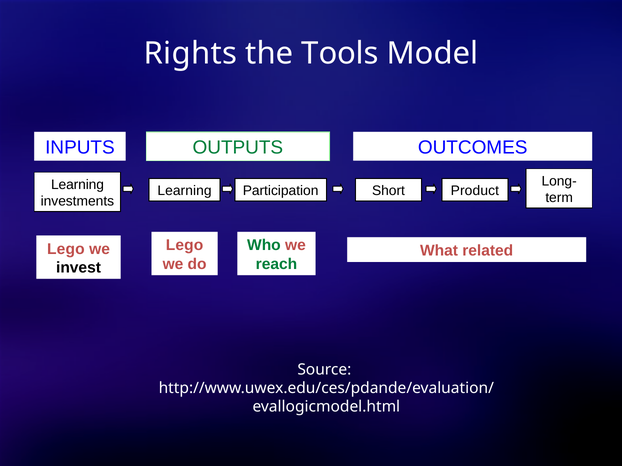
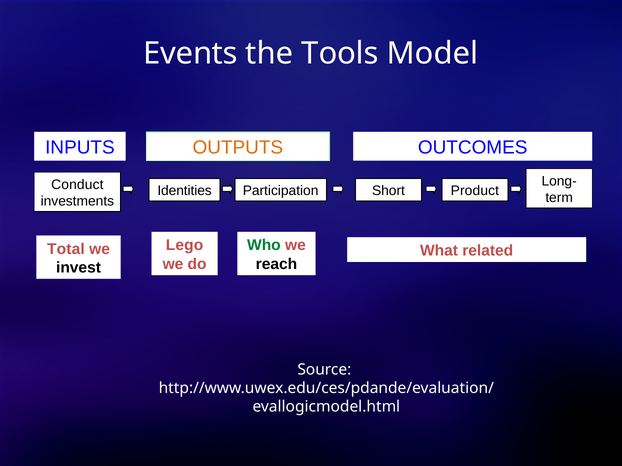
Rights: Rights -> Events (191, 53)
OUTPUTS colour: green -> orange (238, 148)
Learning: Learning -> Conduct (77, 185)
Learning: Learning -> Identities (185, 191)
Lego: Lego -> Total (66, 249)
reach colour: green -> black (276, 264)
